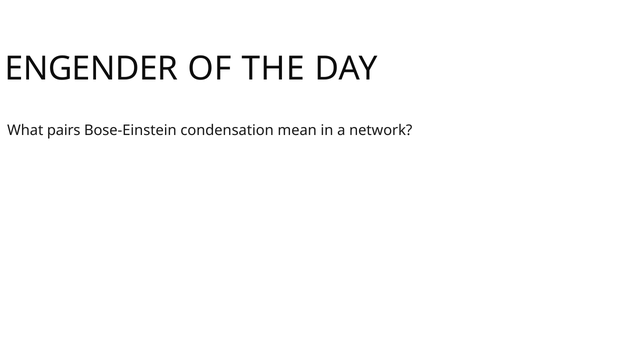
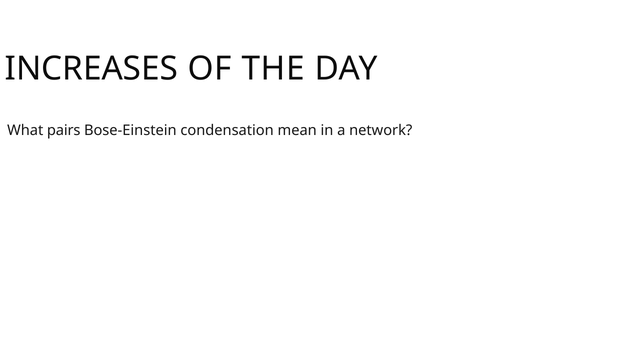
ENGENDER: ENGENDER -> INCREASES (91, 69)
